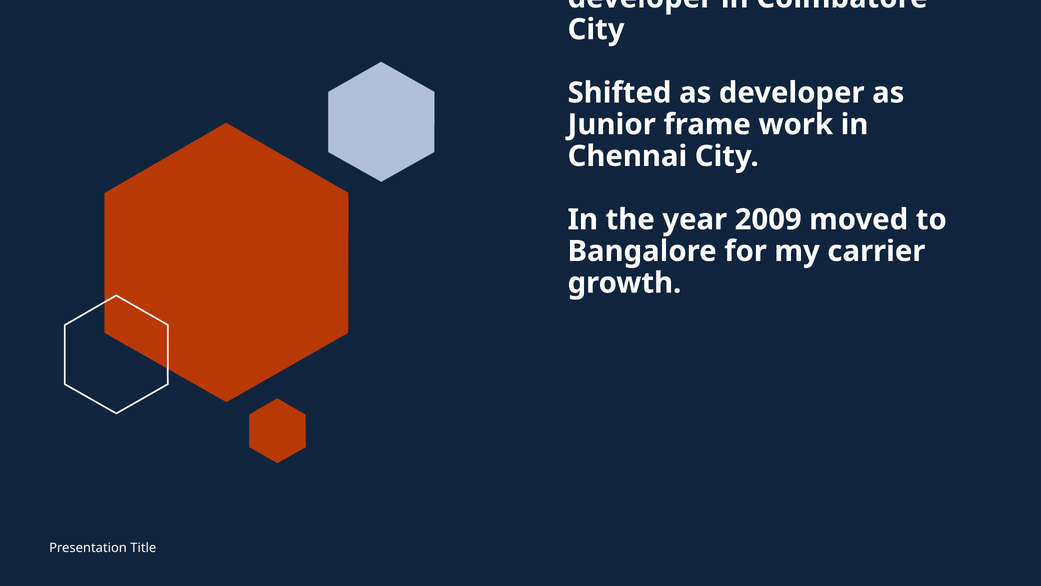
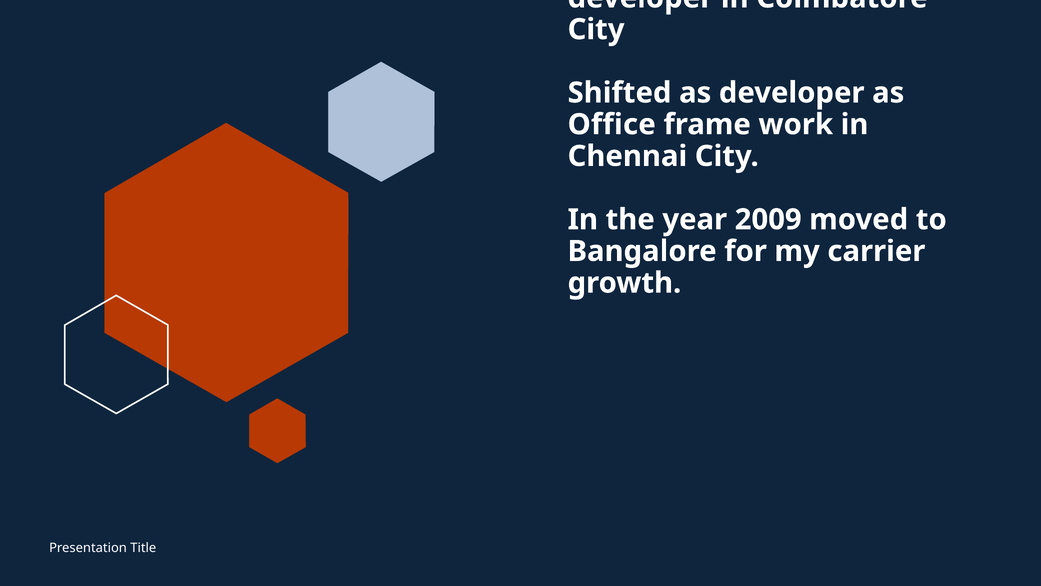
Junior: Junior -> Office (612, 124)
